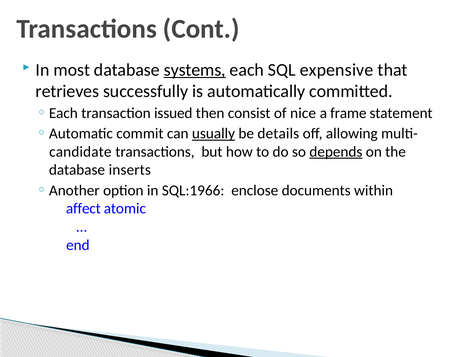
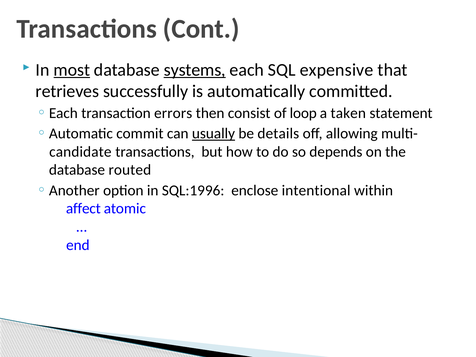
most underline: none -> present (72, 70)
issued: issued -> errors (173, 113)
nice: nice -> loop (303, 113)
frame: frame -> taken (348, 113)
depends underline: present -> none (336, 152)
inserts: inserts -> routed (130, 170)
SQL:1966: SQL:1966 -> SQL:1996 (193, 190)
documents: documents -> intentional (316, 190)
